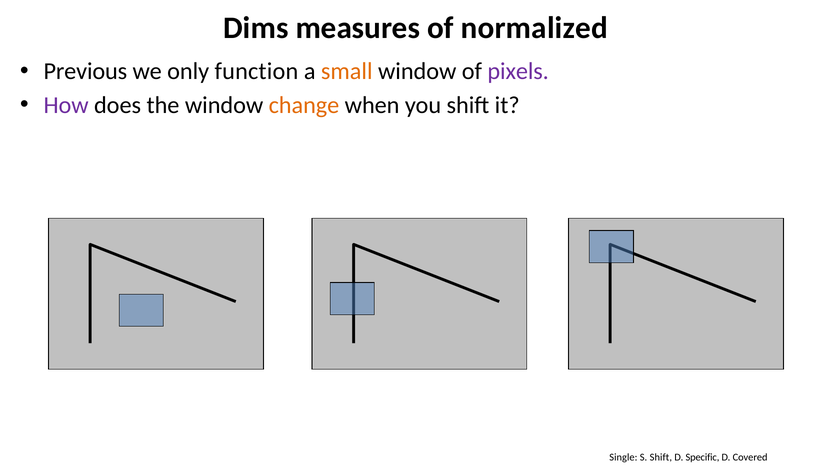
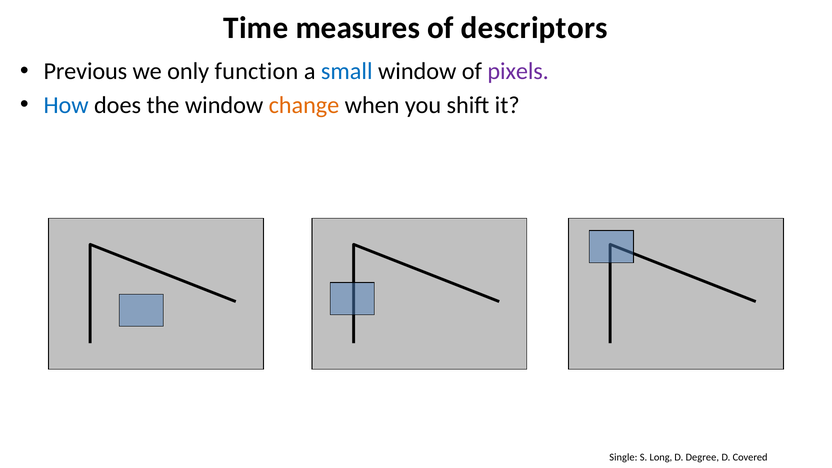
Dims: Dims -> Time (256, 28)
normalized: normalized -> descriptors (534, 28)
small colour: orange -> blue (347, 71)
How colour: purple -> blue (66, 105)
S Shift: Shift -> Long (661, 457)
Specific: Specific -> Degree (702, 457)
